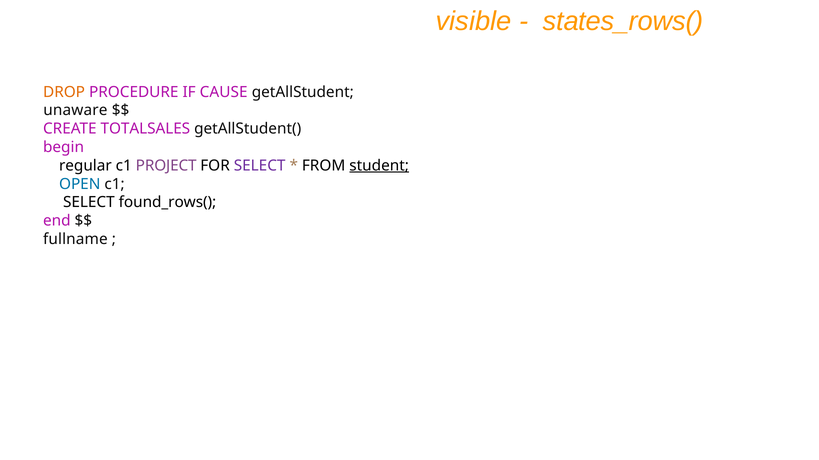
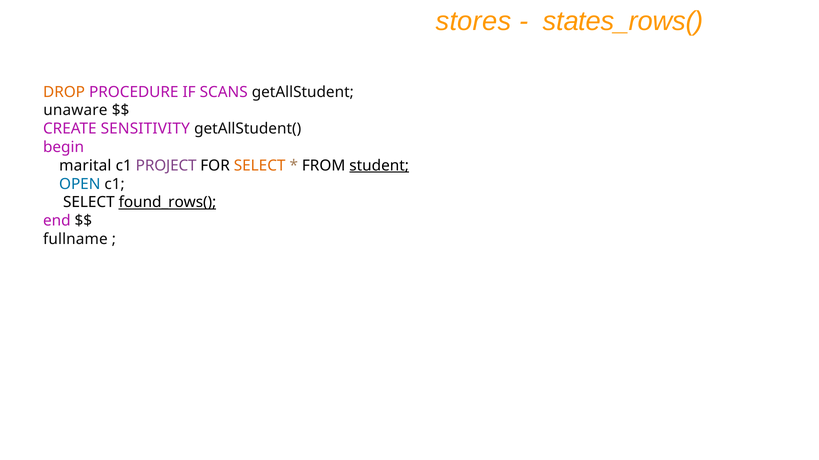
visible: visible -> stores (473, 21)
CAUSE: CAUSE -> SCANS (224, 92)
TOTALSALES: TOTALSALES -> SENSITIVITY (145, 129)
regular: regular -> marital (85, 166)
SELECT colour: purple -> orange (260, 166)
found_rows( underline: none -> present (168, 203)
